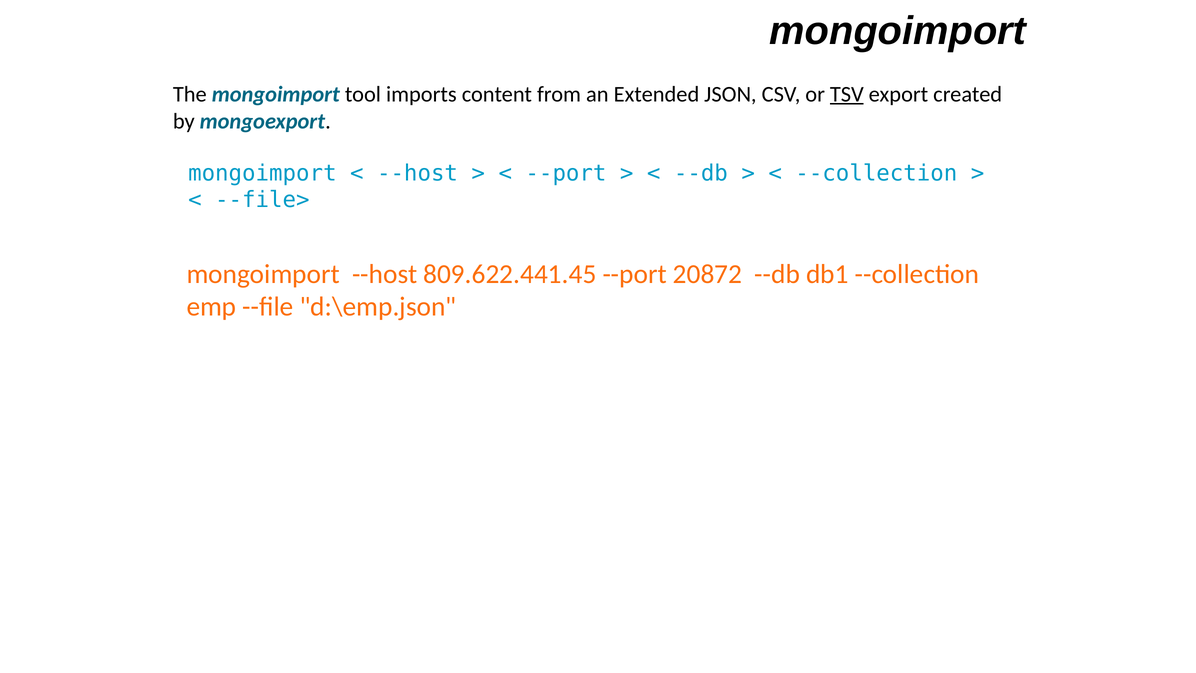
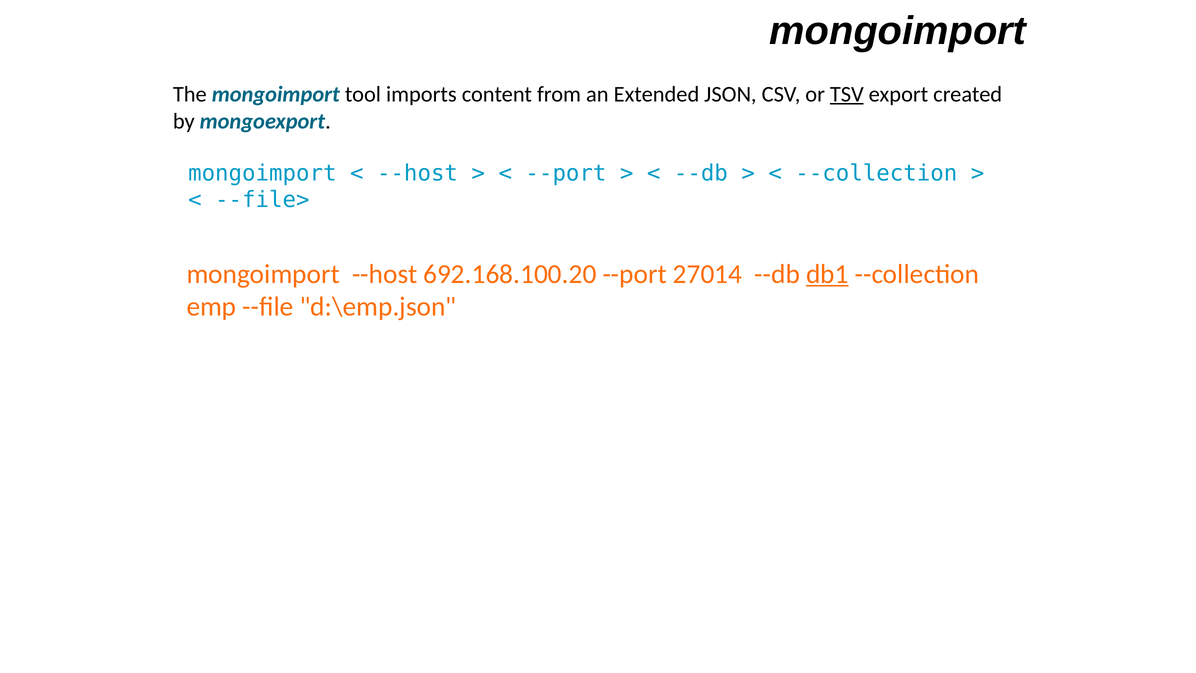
809.622.441.45: 809.622.441.45 -> 692.168.100.20 (510, 274)
20872: 20872 -> 27014 (708, 274)
db1 underline: none -> present (827, 274)
